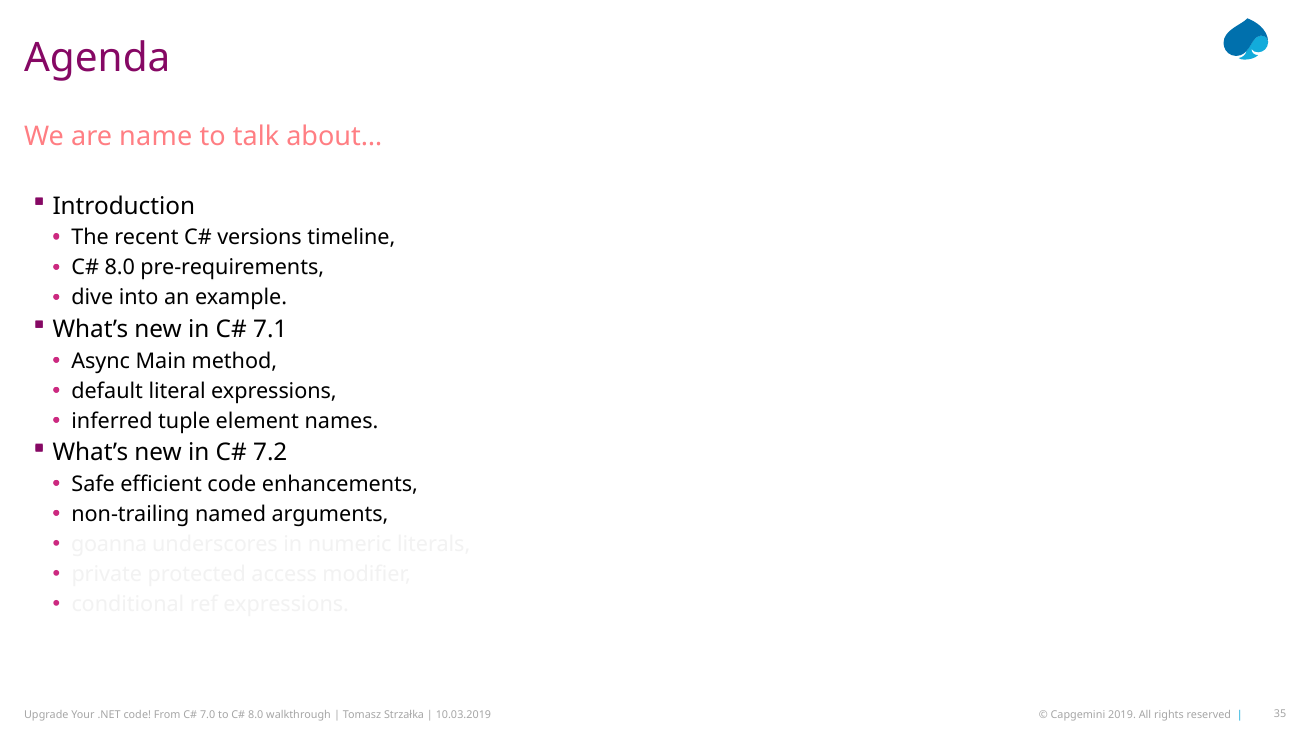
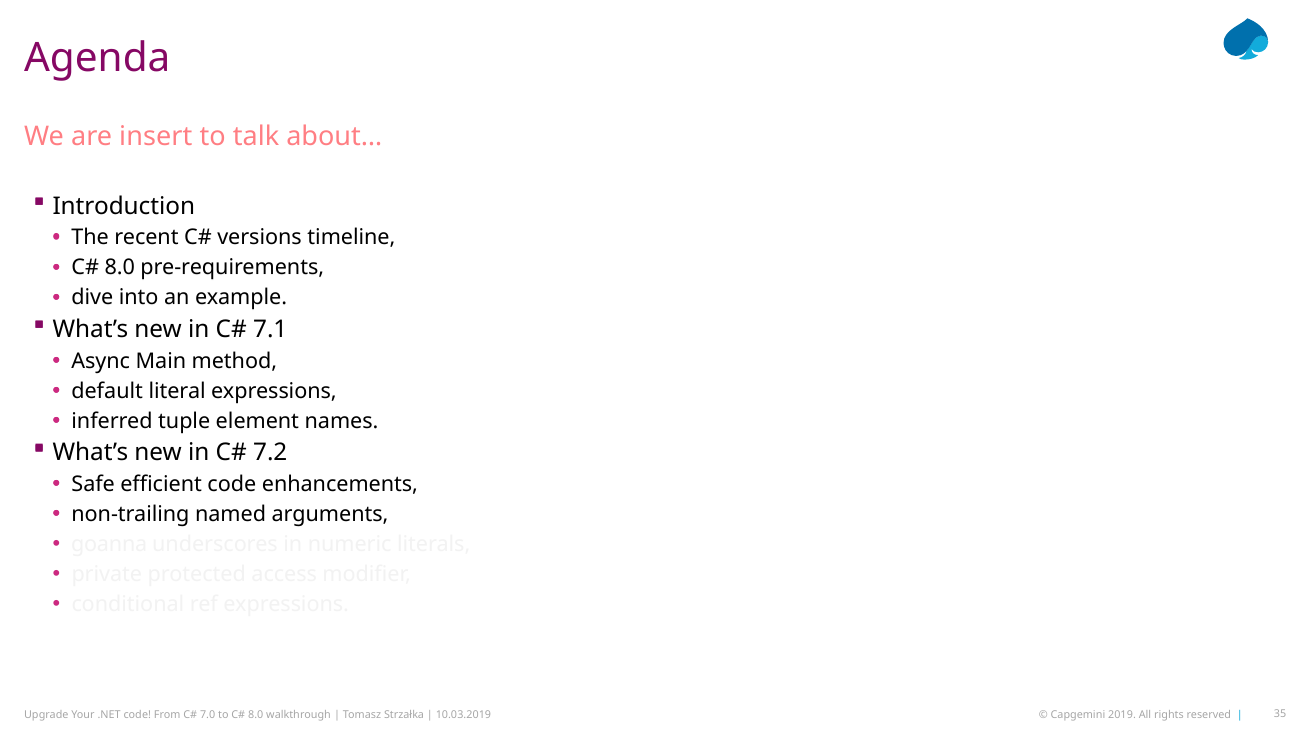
name: name -> insert (156, 137)
